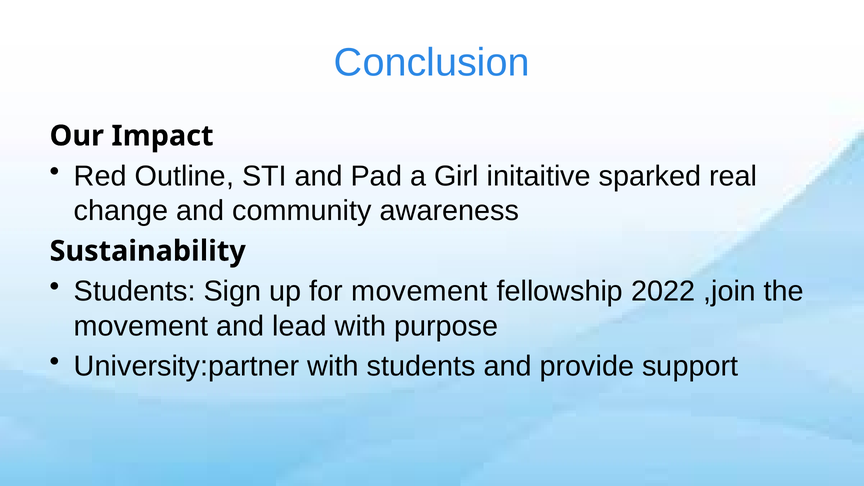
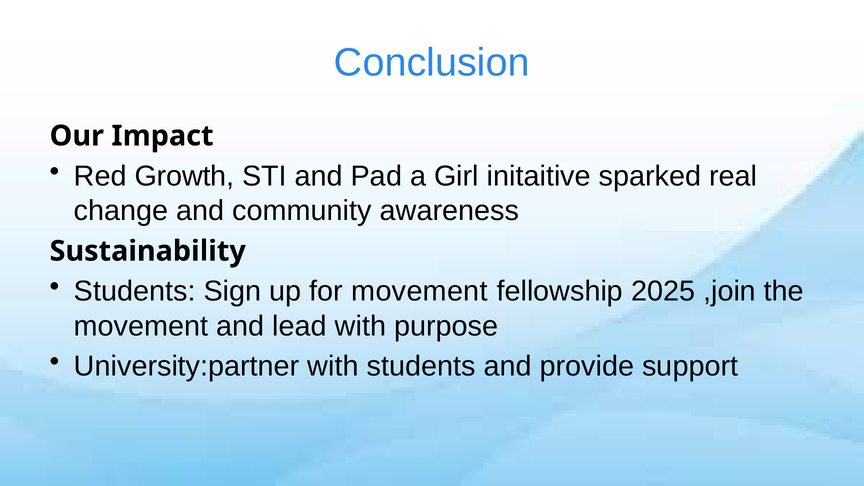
Outline: Outline -> Growth (184, 176)
2022: 2022 -> 2025 (663, 291)
